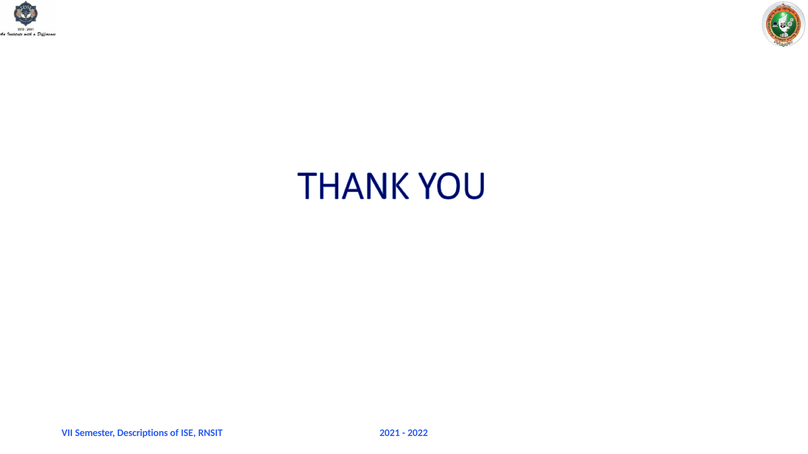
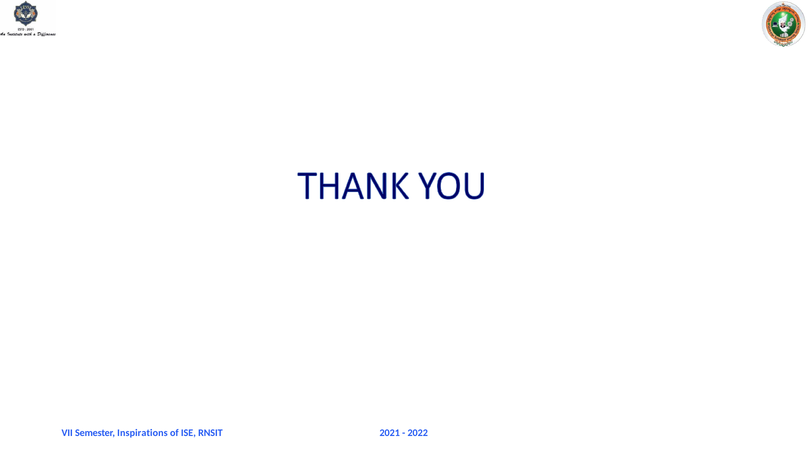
Descriptions: Descriptions -> Inspirations (142, 433)
